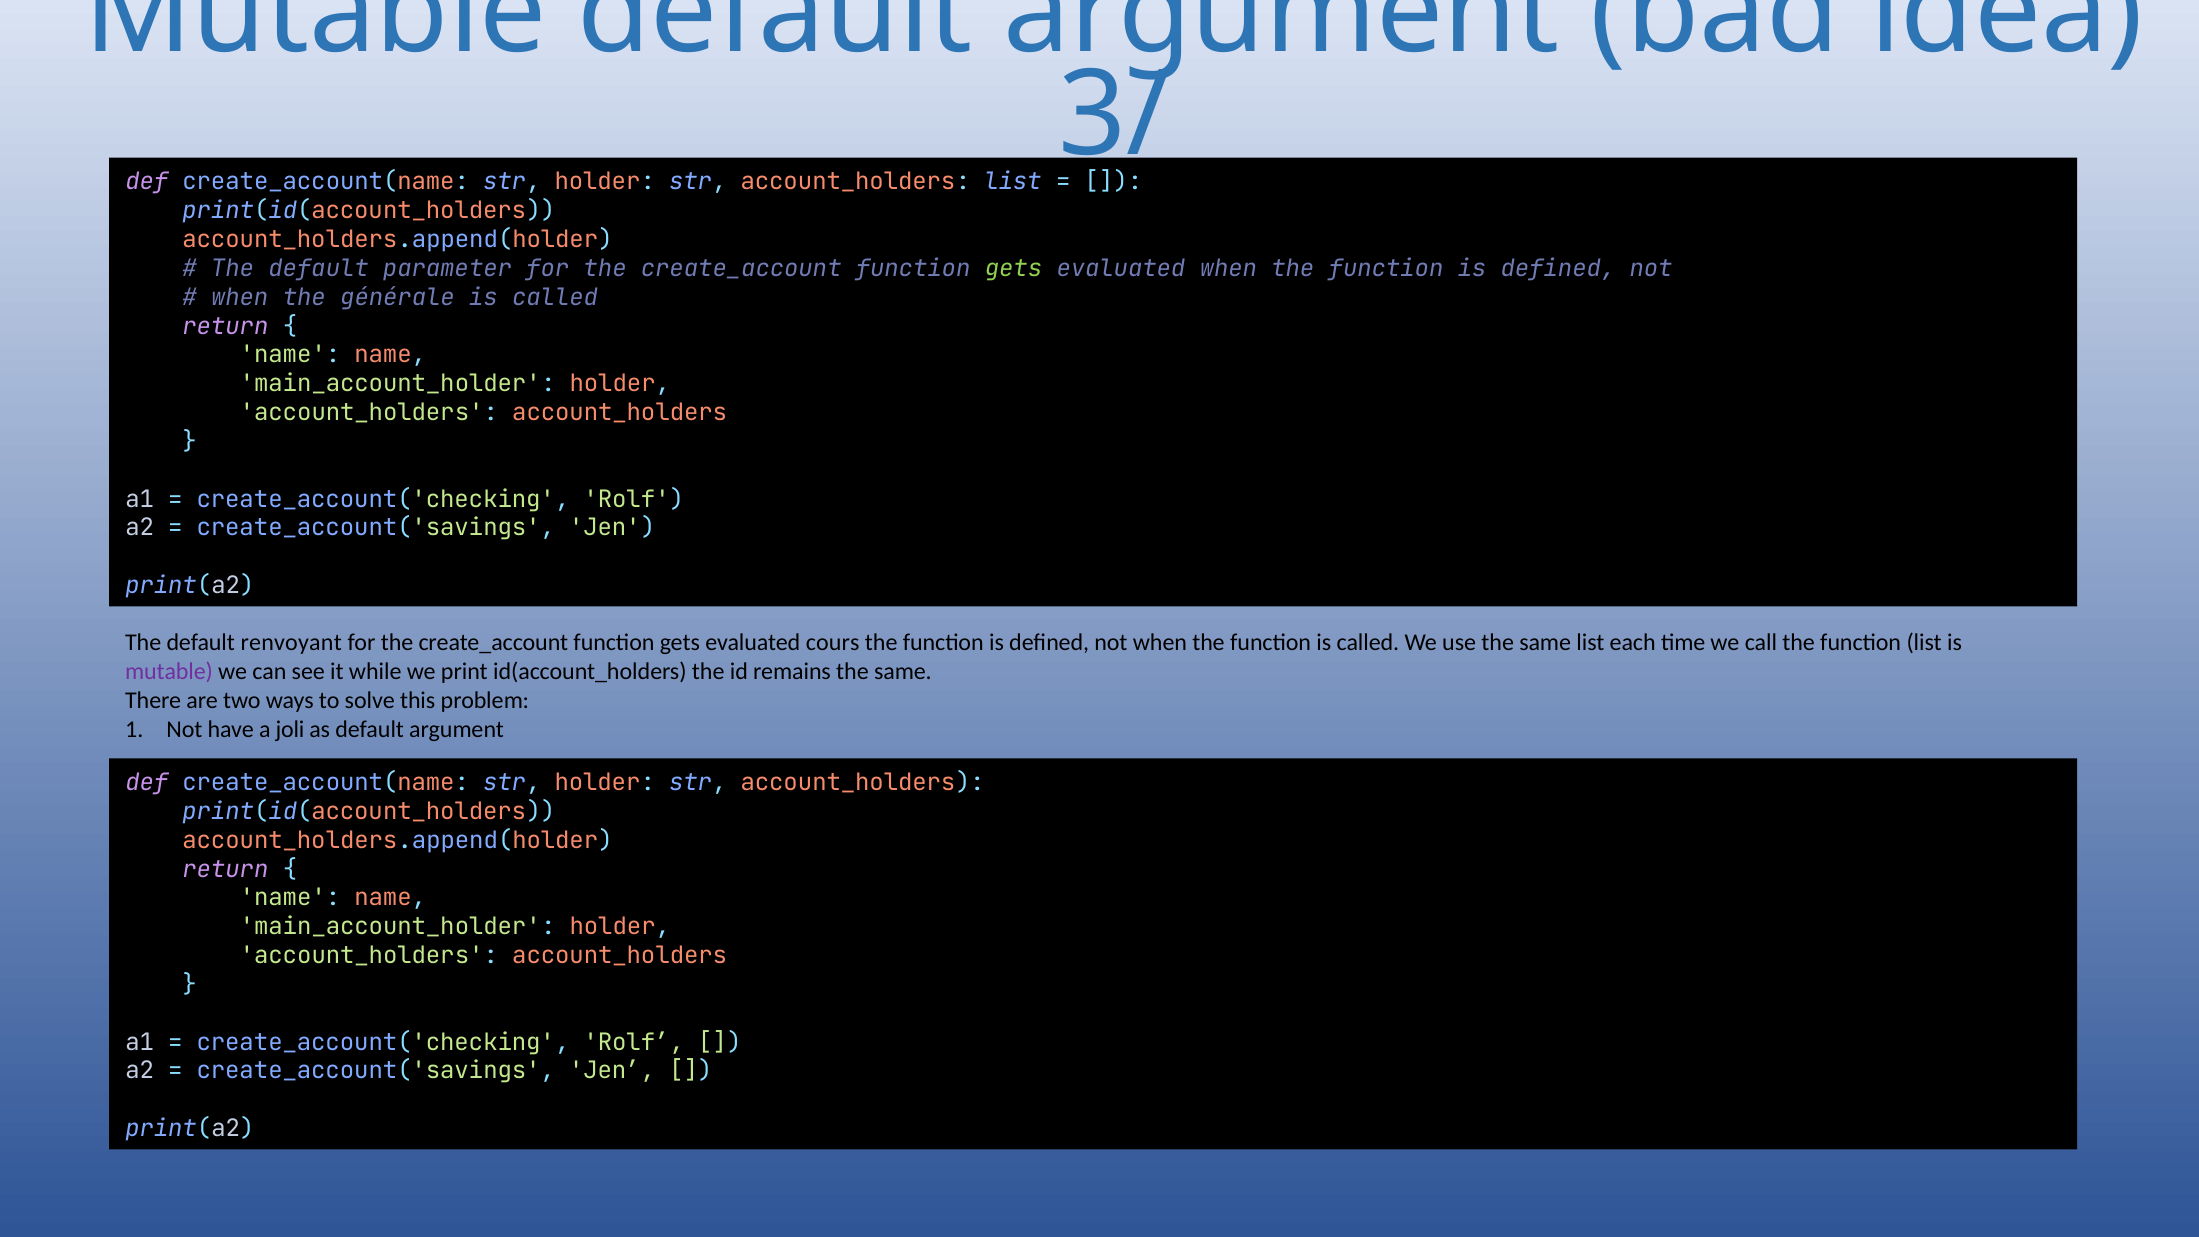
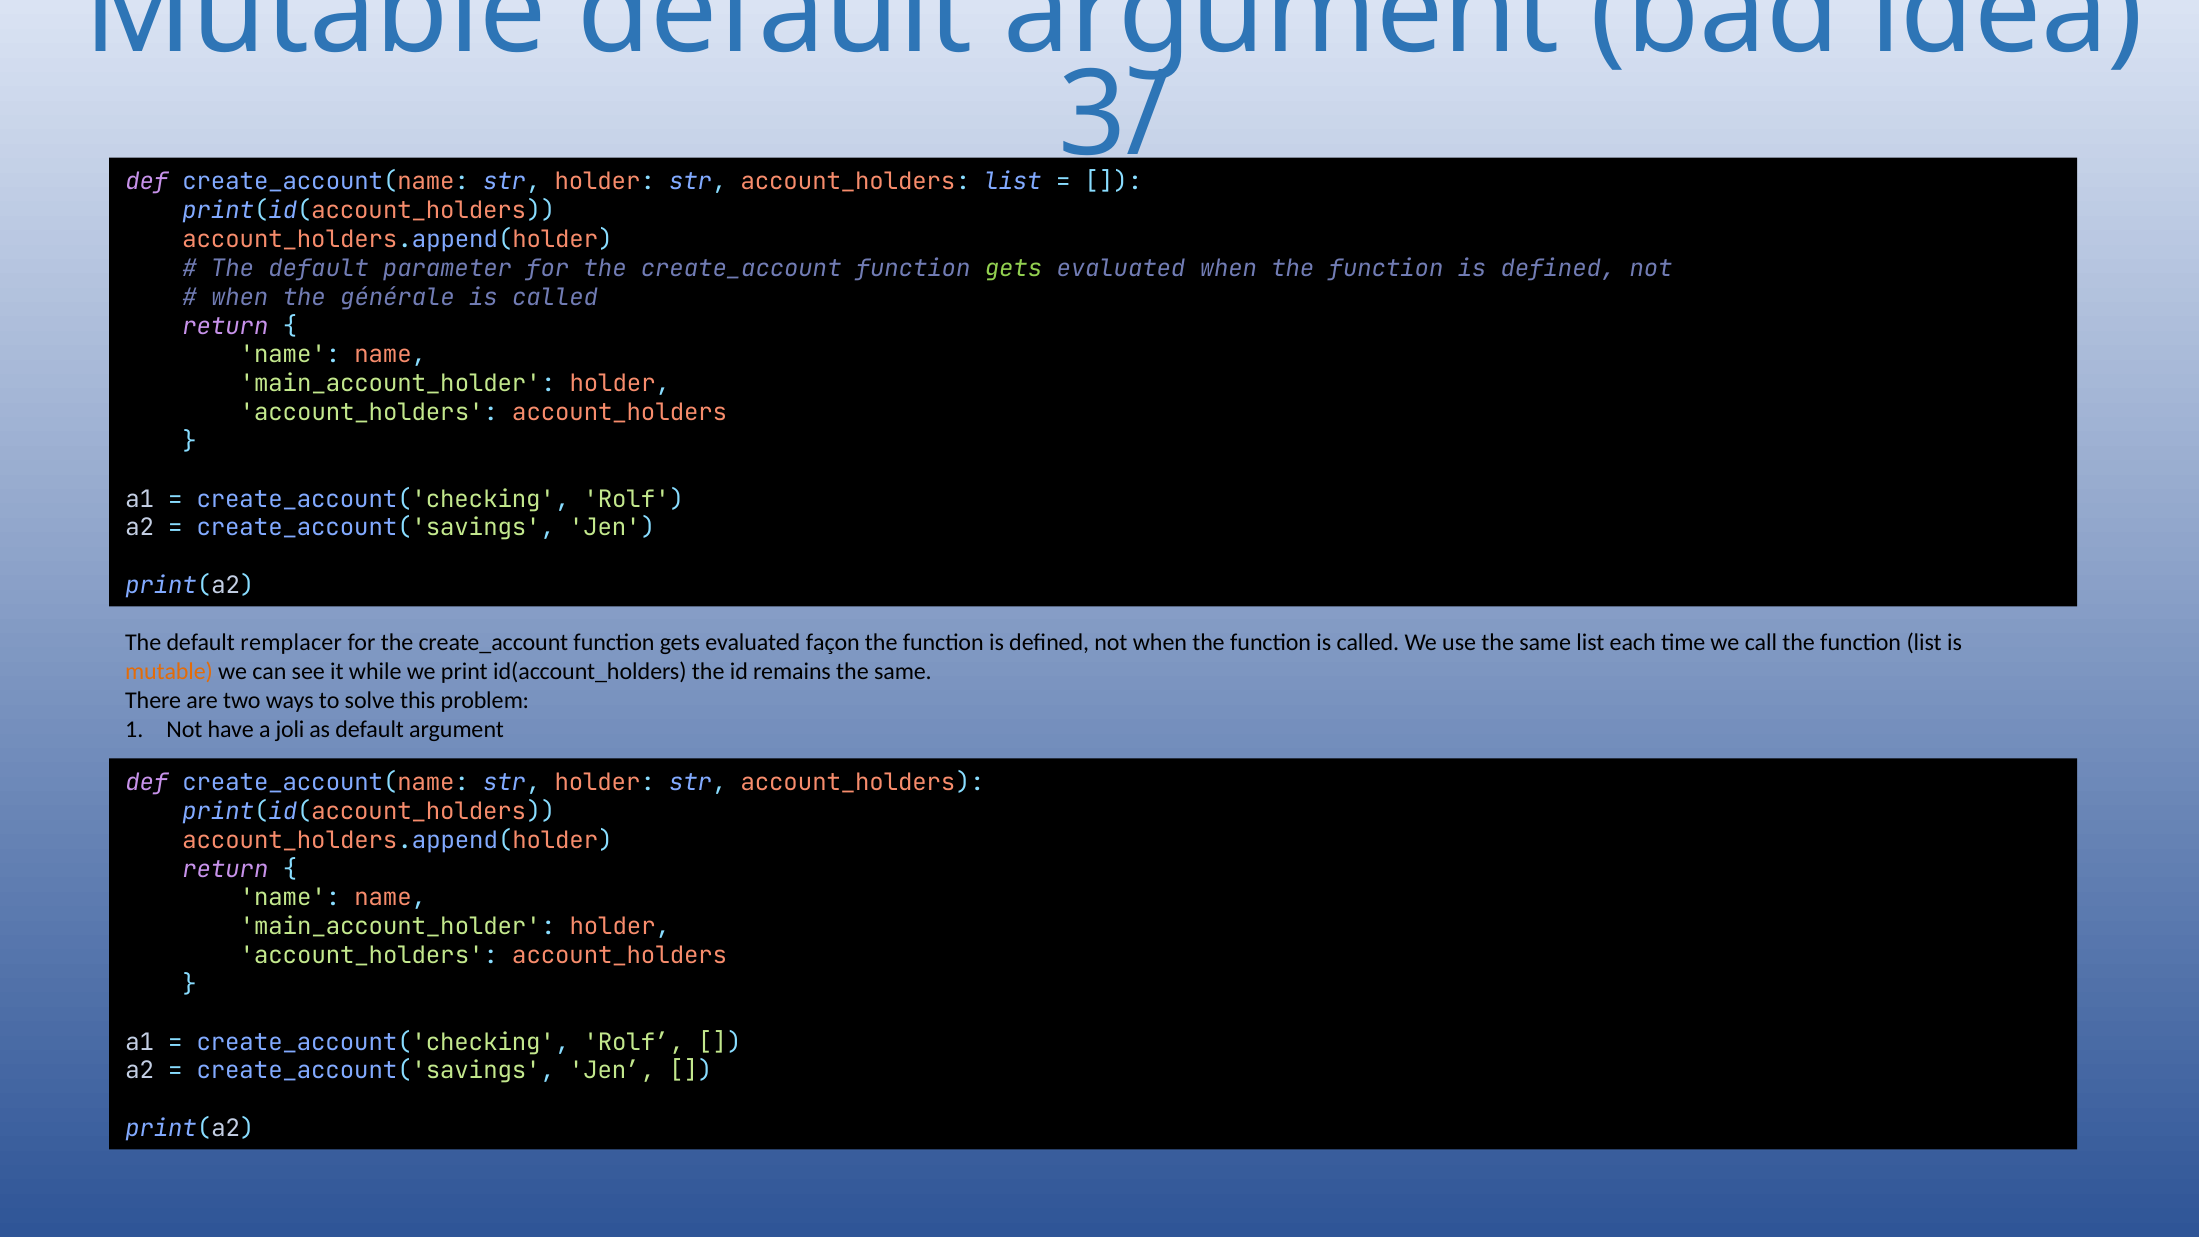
renvoyant: renvoyant -> remplacer (291, 643)
cours: cours -> façon (833, 643)
mutable colour: purple -> orange (169, 671)
